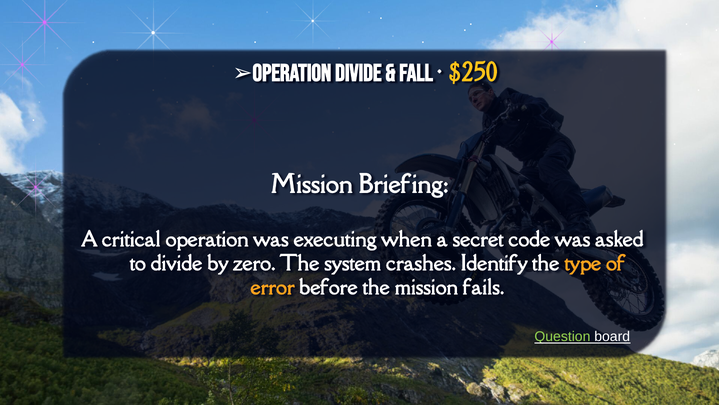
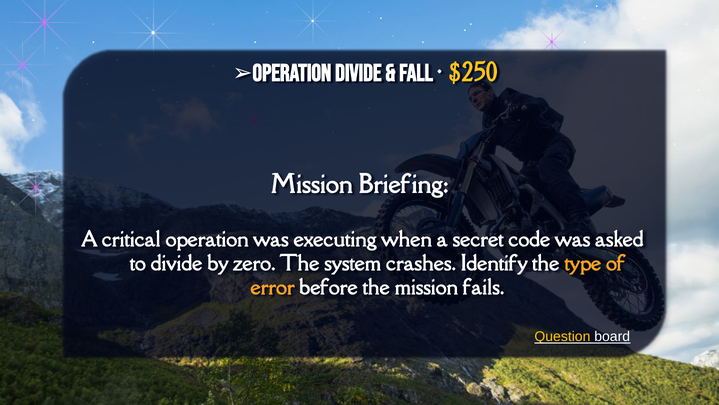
Question colour: light green -> yellow (562, 336)
